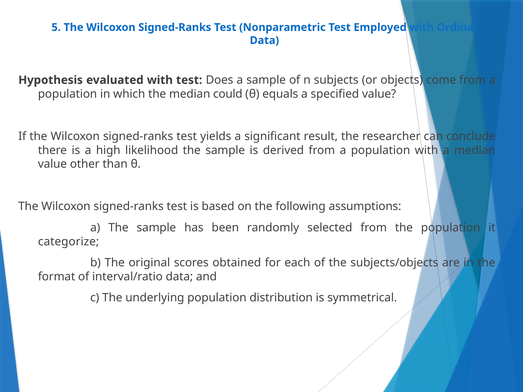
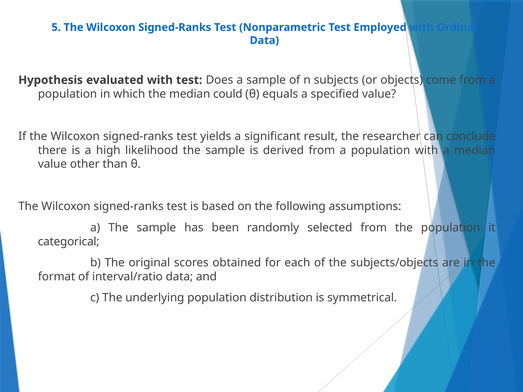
categorize: categorize -> categorical (69, 242)
